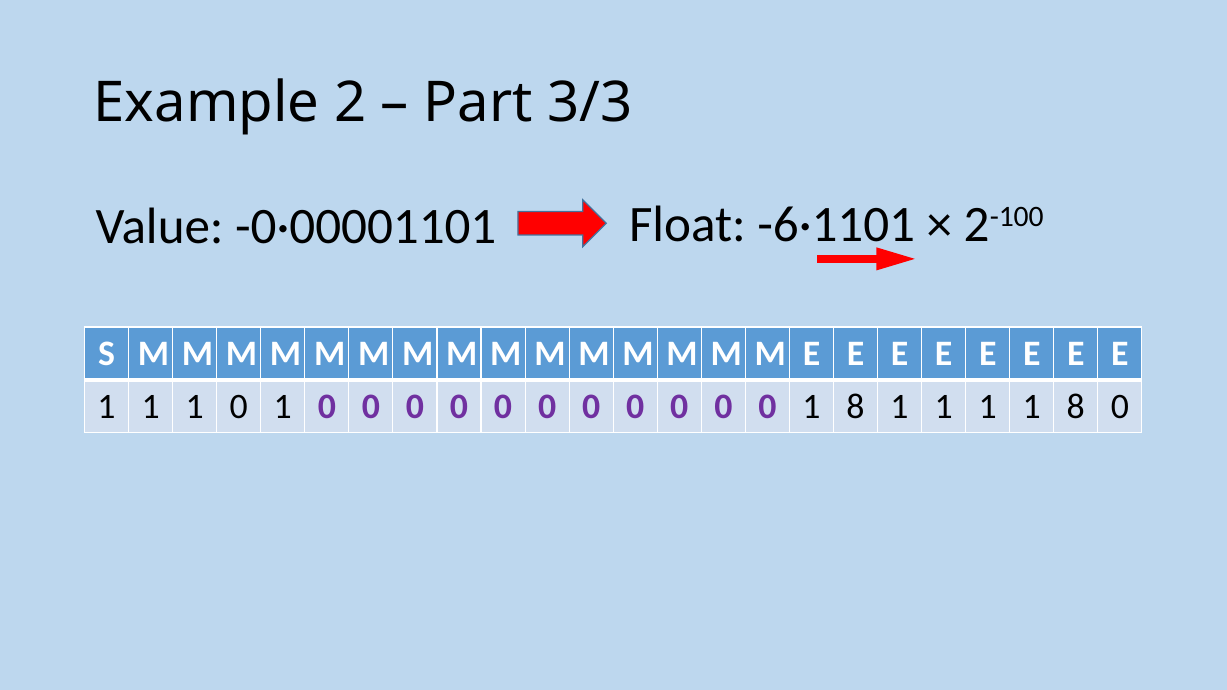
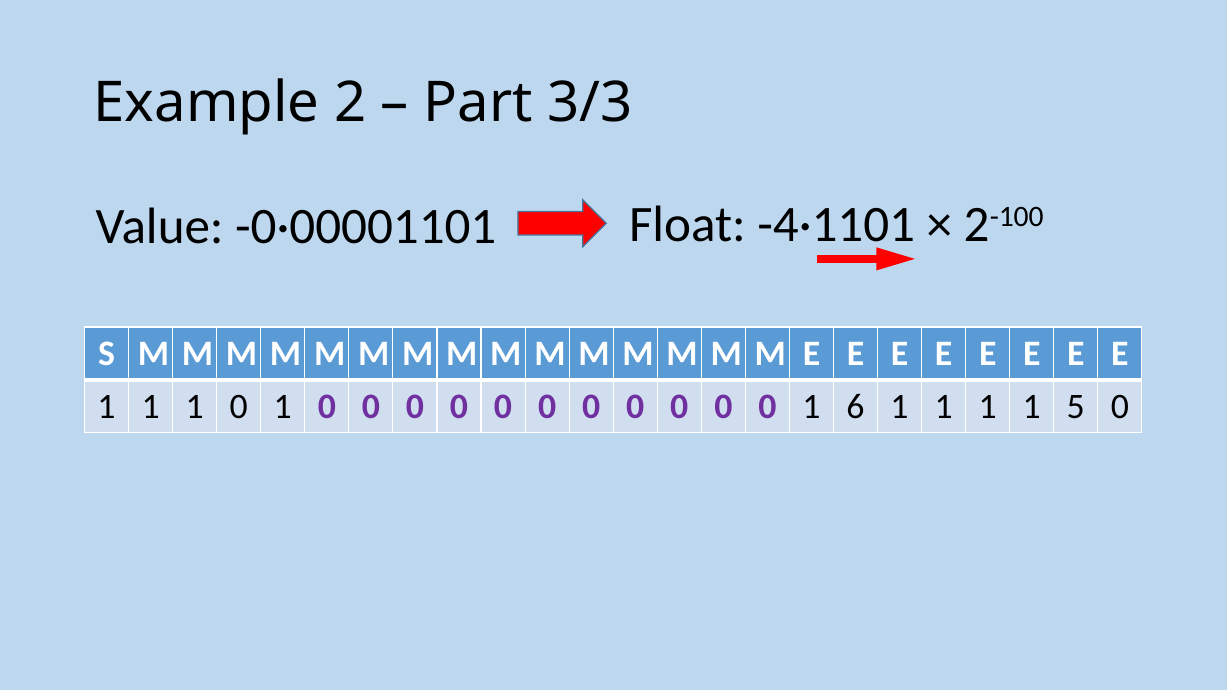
-6·1101: -6·1101 -> -4·1101 (836, 225)
0 1 8: 8 -> 6 (855, 407)
1 1 8: 8 -> 5 (1076, 407)
